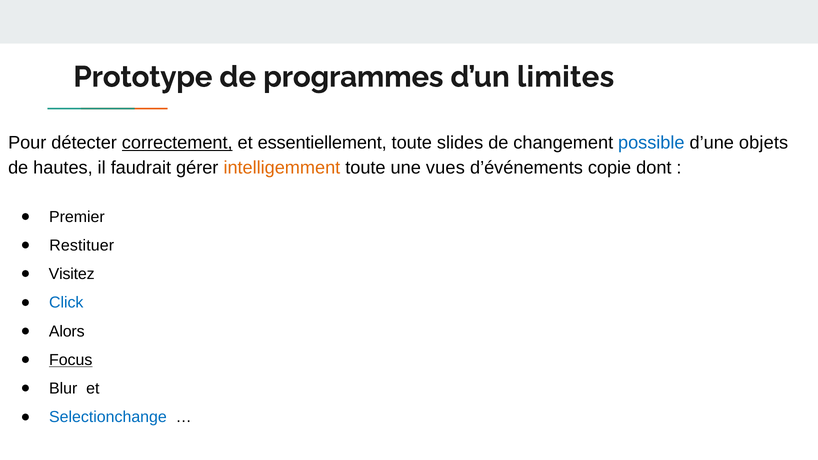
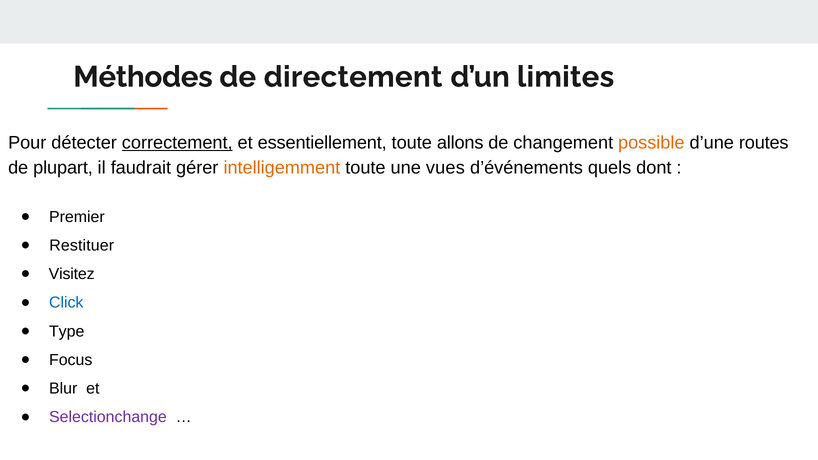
Prototype: Prototype -> Méthodes (143, 77)
programmes: programmes -> directement (353, 77)
slides: slides -> allons (460, 143)
possible colour: blue -> orange (651, 143)
objets: objets -> routes (764, 143)
hautes: hautes -> plupart (63, 168)
copie: copie -> quels (610, 168)
Alors: Alors -> Type (67, 331)
Focus underline: present -> none (71, 360)
Selectionchange colour: blue -> purple (108, 417)
